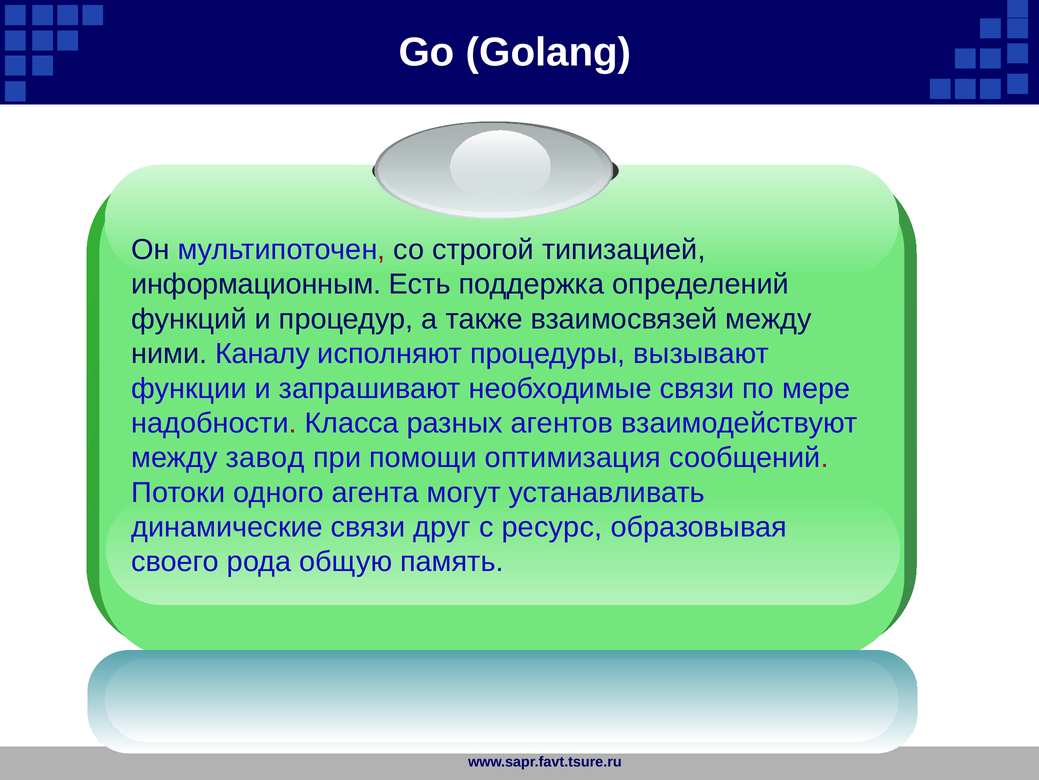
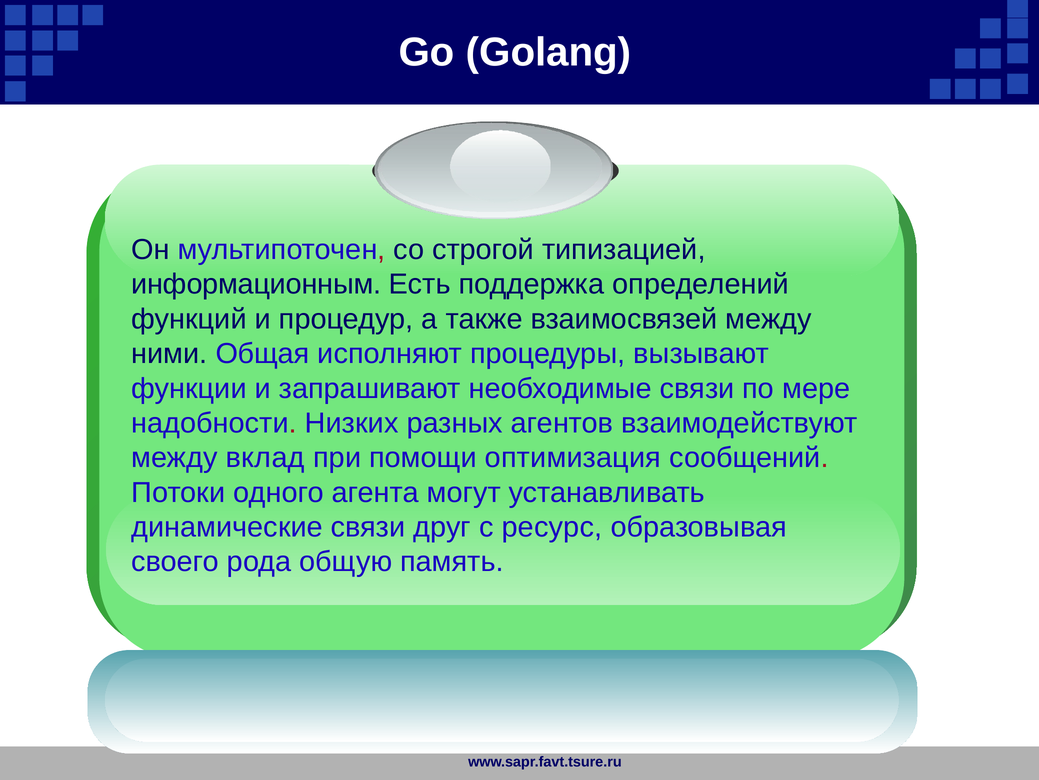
Каналу: Каналу -> Общая (263, 353)
Класса: Класса -> Низких (352, 423)
завод: завод -> вклад (265, 457)
